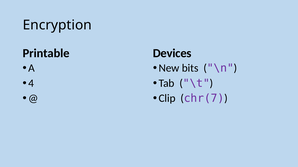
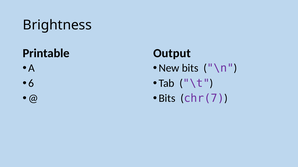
Encryption: Encryption -> Brightness (57, 25)
Devices: Devices -> Output (172, 53)
4: 4 -> 6 (31, 83)
Clip: Clip -> Bits (167, 99)
